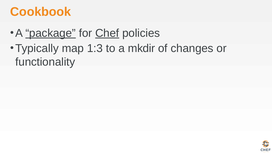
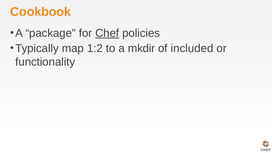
package underline: present -> none (51, 33)
1:3: 1:3 -> 1:2 (95, 48)
changes: changes -> included (192, 48)
